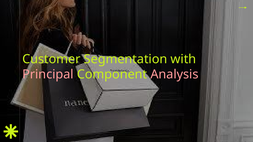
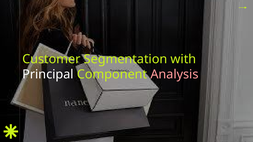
Principal colour: pink -> white (48, 74)
